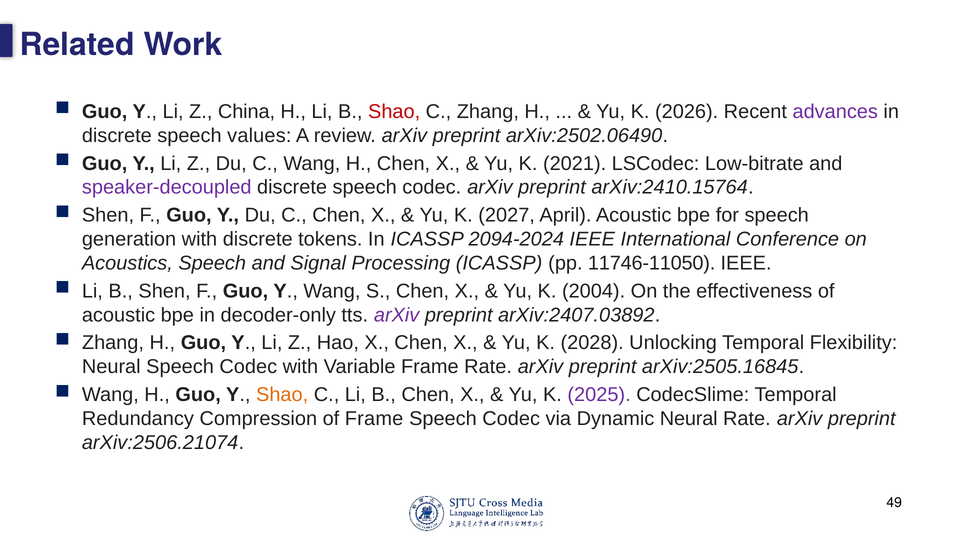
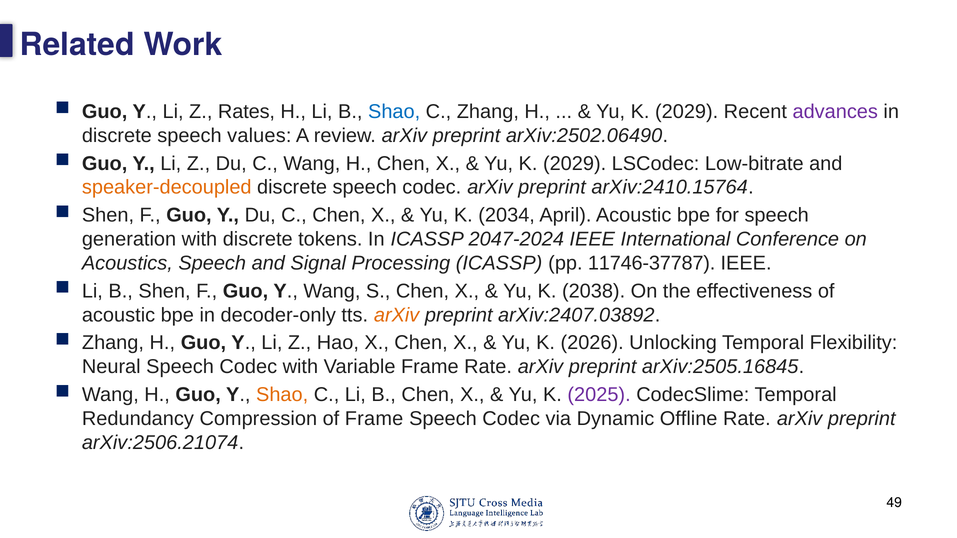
China: China -> Rates (247, 112)
Shao colour: red -> blue (394, 112)
2026: 2026 -> 2029 (687, 112)
2021: 2021 -> 2029 (575, 164)
speaker-decoupled colour: purple -> orange (167, 187)
2027: 2027 -> 2034 (507, 215)
2094-2024: 2094-2024 -> 2047-2024 (516, 239)
11746-11050: 11746-11050 -> 11746-37787 (652, 263)
2004: 2004 -> 2038 (594, 291)
arXiv colour: purple -> orange (397, 315)
2028: 2028 -> 2026 (592, 343)
Dynamic Neural: Neural -> Offline (689, 419)
